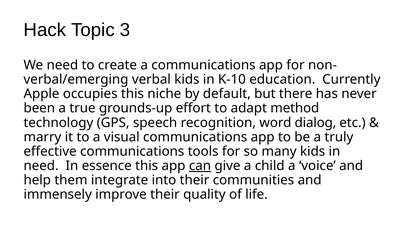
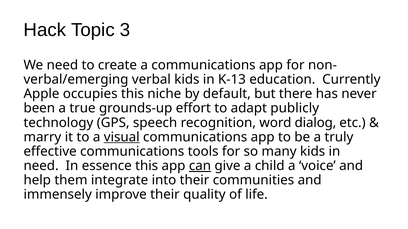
K-10: K-10 -> K-13 (232, 80)
method: method -> publicly (295, 108)
visual underline: none -> present (122, 137)
